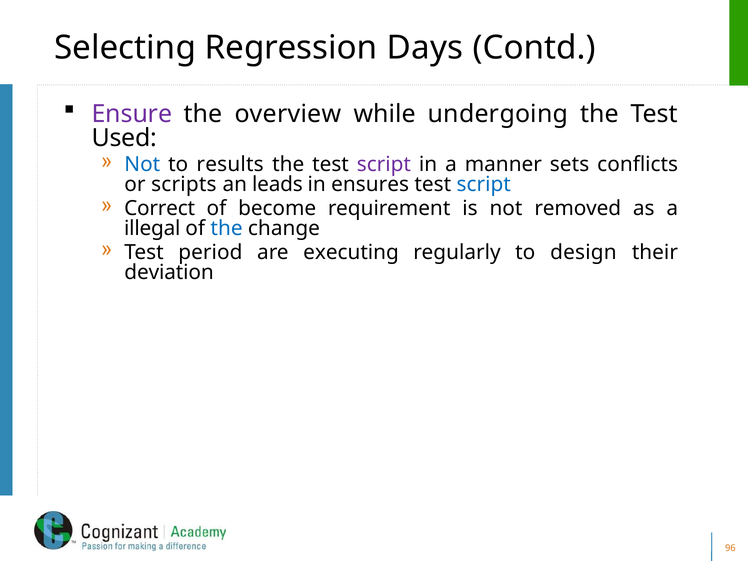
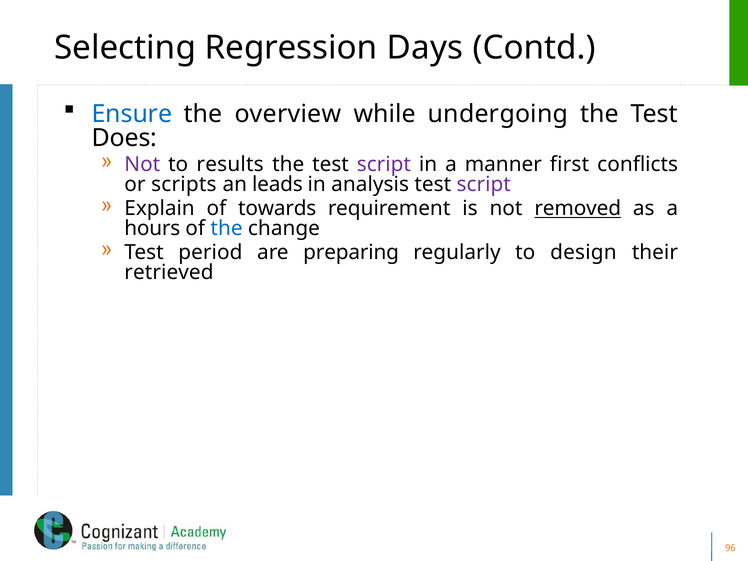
Ensure colour: purple -> blue (132, 114)
Used: Used -> Does (124, 138)
Not colour: blue -> purple (142, 164)
sets: sets -> first (569, 164)
ensures: ensures -> analysis (370, 184)
script colour: blue -> purple (484, 184)
Correct: Correct -> Explain (160, 208)
become: become -> towards (277, 208)
removed underline: none -> present (578, 208)
illegal: illegal -> hours (152, 228)
executing: executing -> preparing (351, 253)
deviation: deviation -> retrieved (169, 272)
